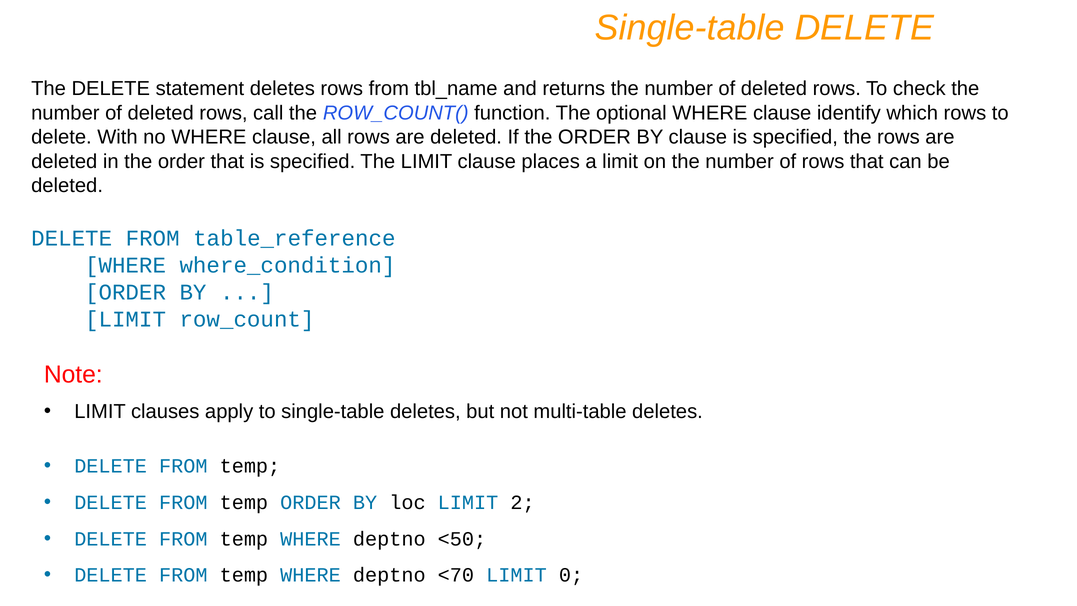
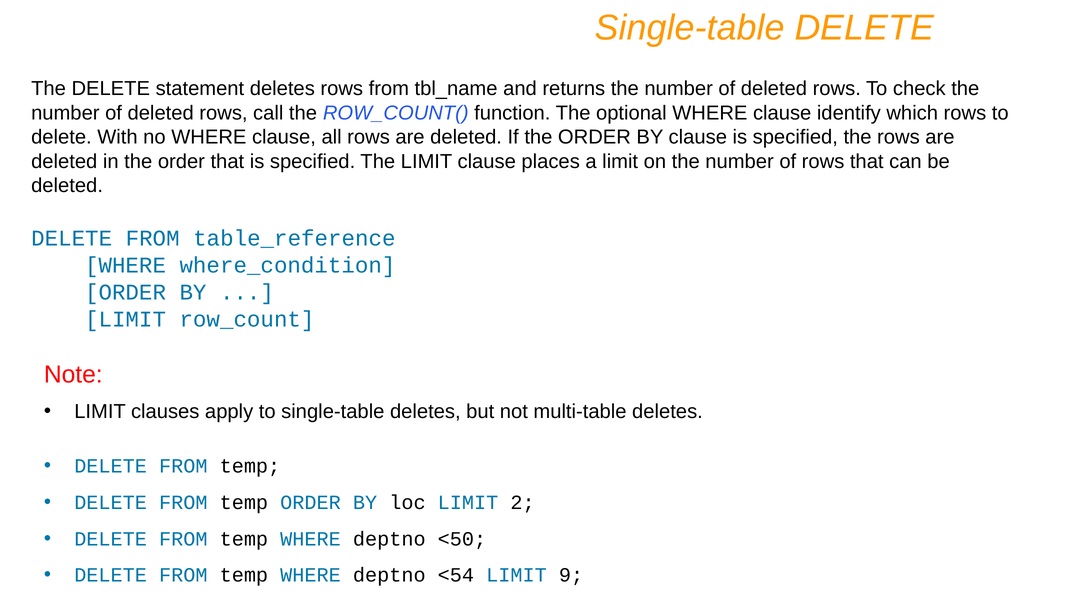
<70: <70 -> <54 (456, 575)
0: 0 -> 9 (571, 575)
